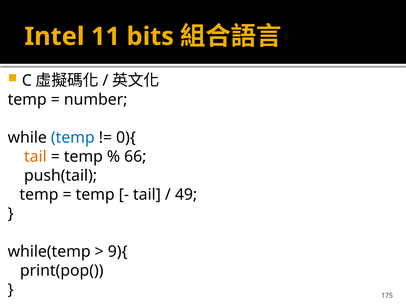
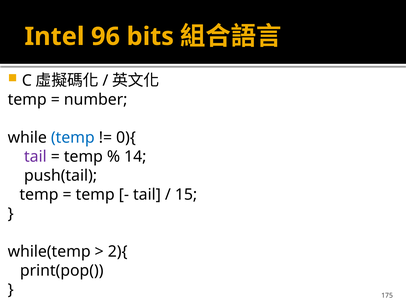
11: 11 -> 96 (106, 36)
tail colour: orange -> purple (35, 156)
66: 66 -> 14 (135, 156)
49: 49 -> 15 (186, 194)
9){: 9){ -> 2){ (118, 251)
